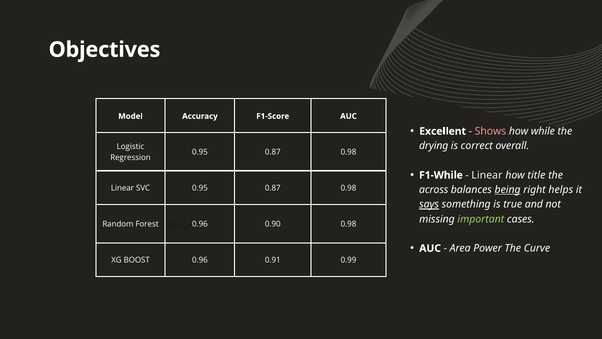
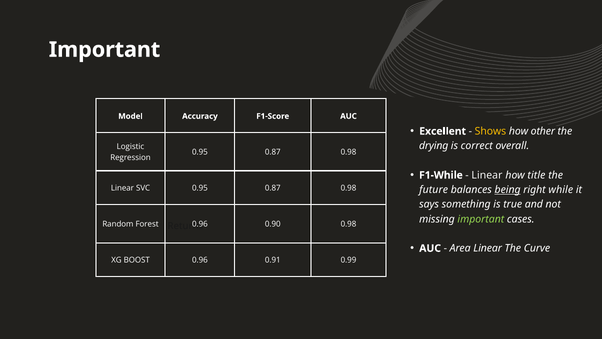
Objectives: Objectives -> Important (105, 50)
Shows colour: pink -> yellow (490, 131)
while: while -> other (543, 131)
across: across -> future (434, 190)
helps: helps -> while (561, 190)
says underline: present -> none (429, 204)
Area Power: Power -> Linear (488, 248)
